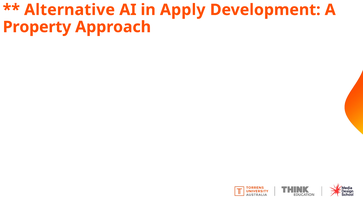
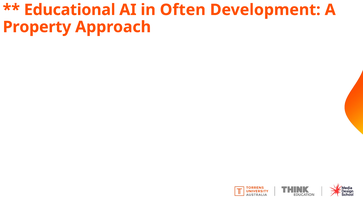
Alternative: Alternative -> Educational (70, 10)
Apply: Apply -> Often (183, 10)
